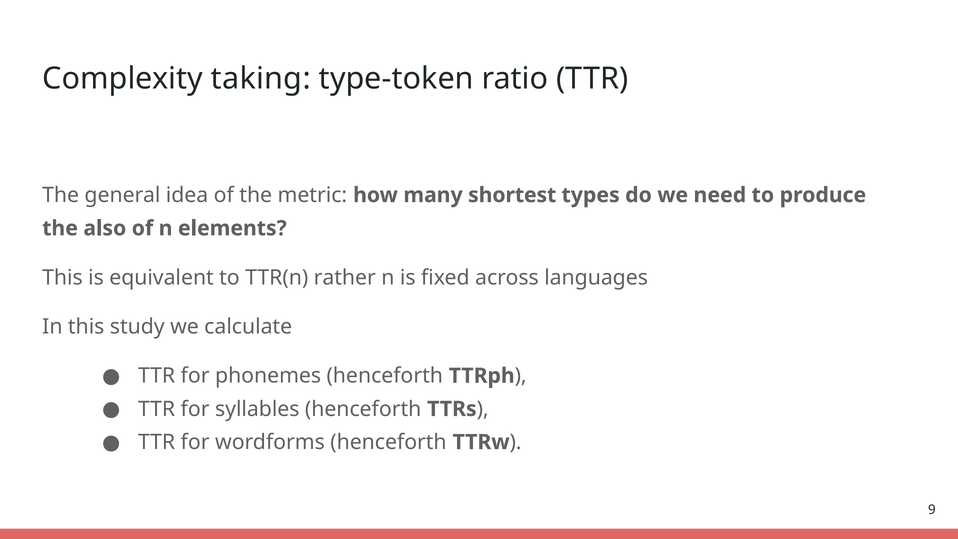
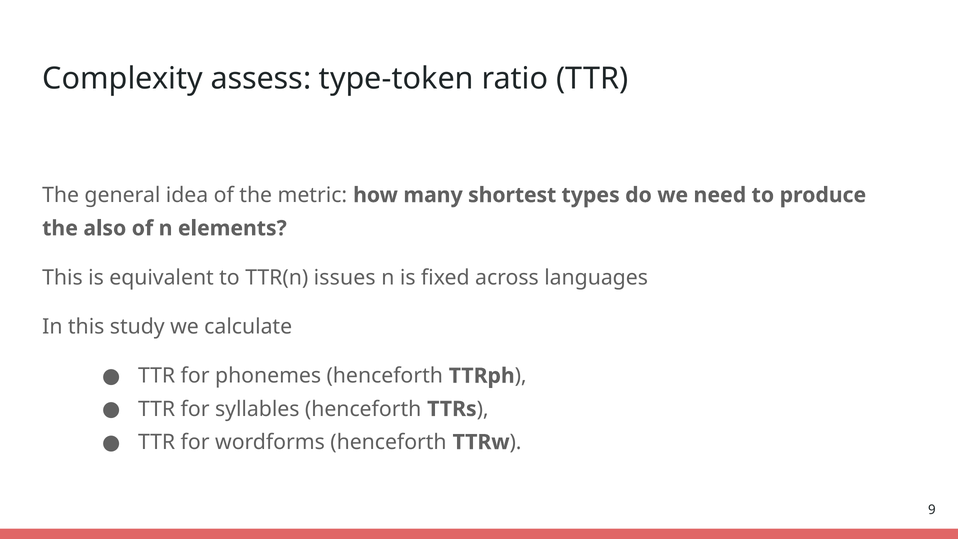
taking: taking -> assess (261, 79)
rather: rather -> issues (345, 277)
